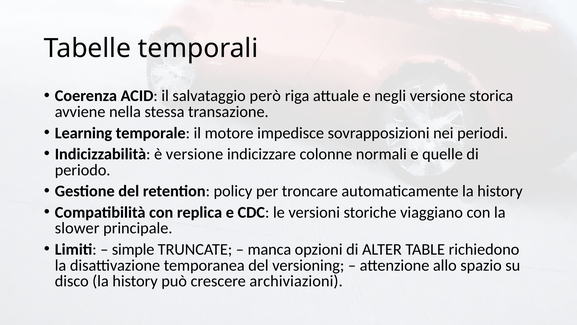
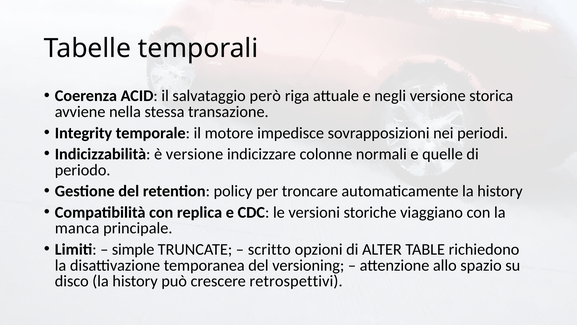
Learning: Learning -> Integrity (83, 133)
slower: slower -> manca (77, 228)
manca: manca -> scritto (269, 249)
archiviazioni: archiviazioni -> retrospettivi (296, 281)
